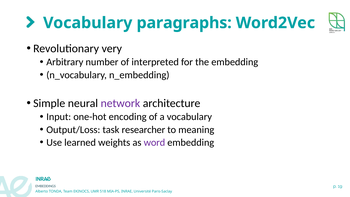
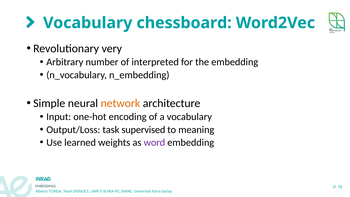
paragraphs: paragraphs -> chessboard (184, 23)
network colour: purple -> orange (120, 103)
researcher: researcher -> supervised (143, 130)
